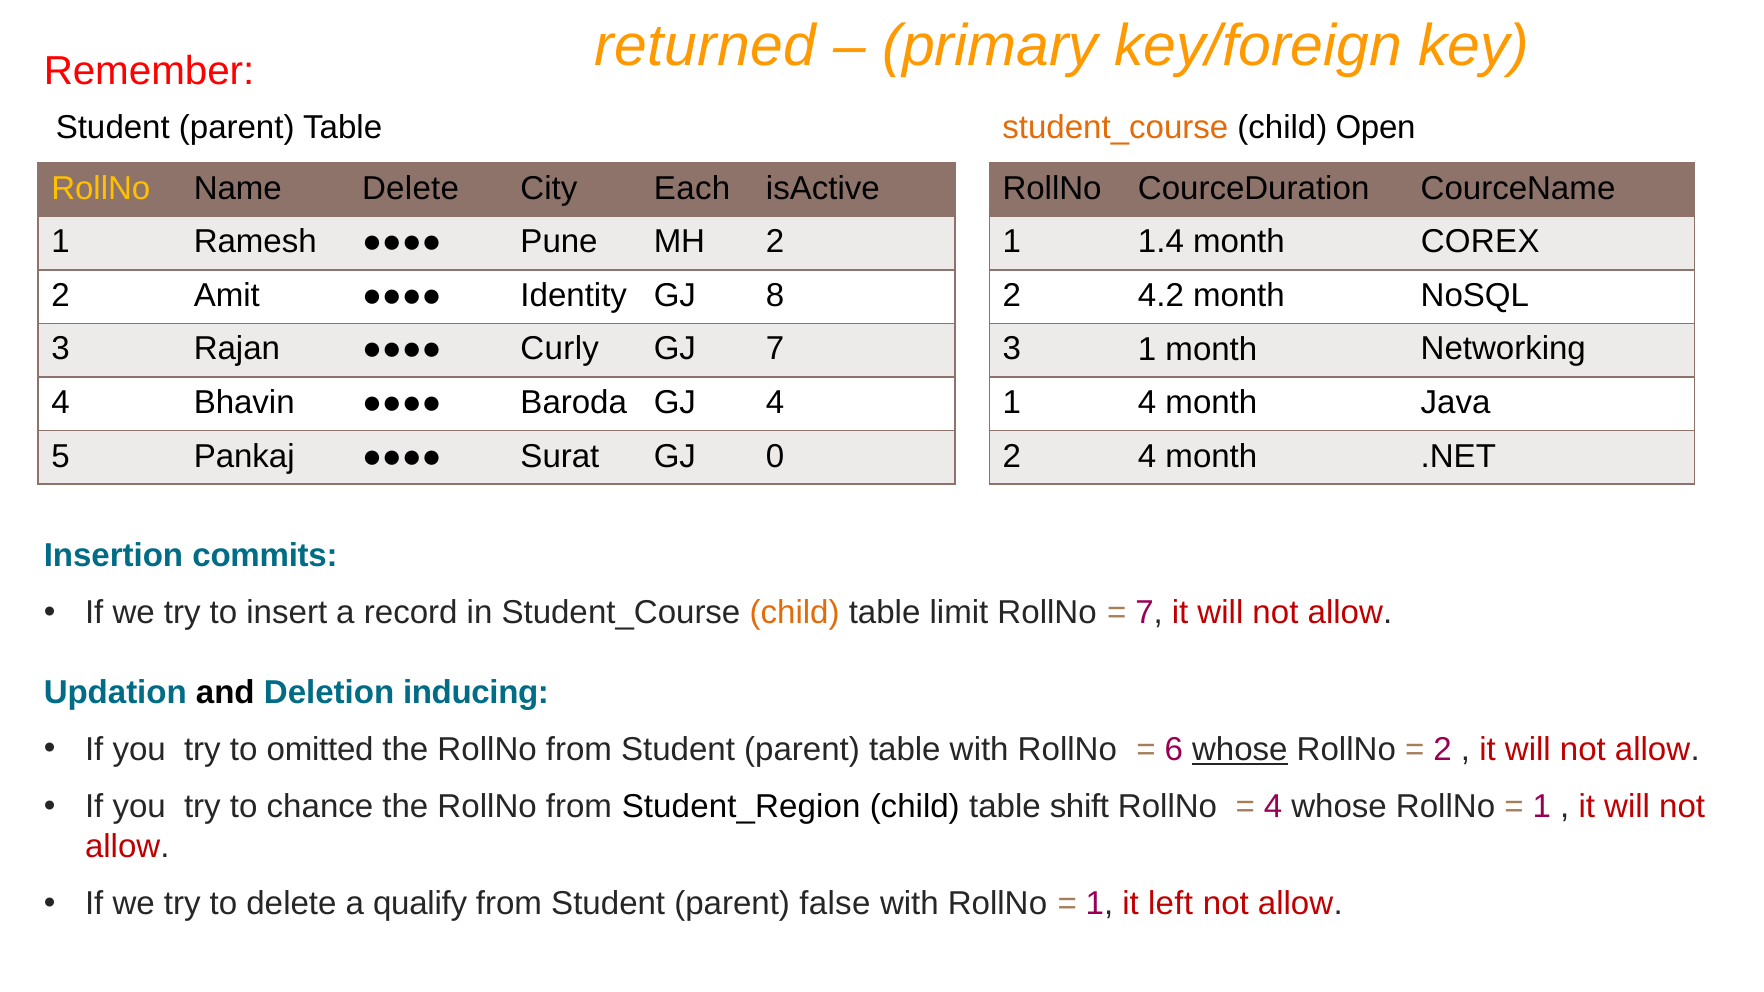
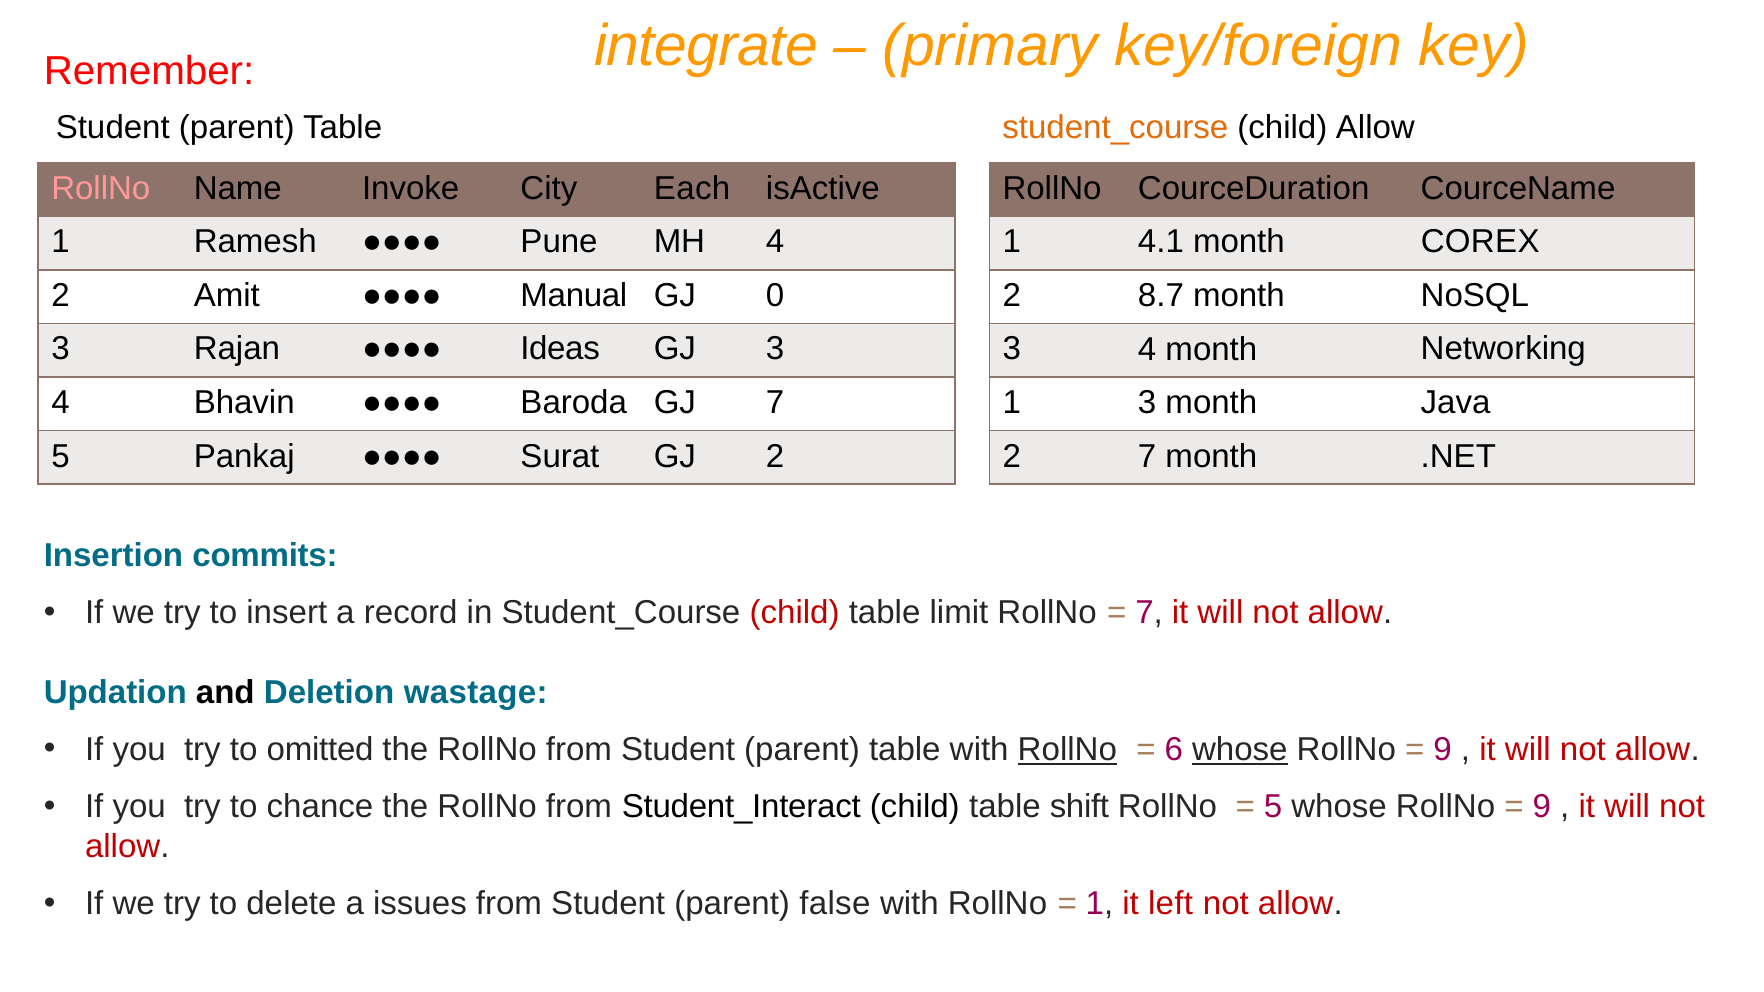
returned: returned -> integrate (706, 46)
child Open: Open -> Allow (1375, 127)
RollNo colour: yellow -> pink (101, 188)
Name Delete: Delete -> Invoke (411, 188)
MH 2: 2 -> 4 (775, 242)
1.4: 1.4 -> 4.1 (1161, 242)
Identity: Identity -> Manual (574, 296)
8: 8 -> 0 (775, 296)
4.2: 4.2 -> 8.7 (1161, 296)
Curly: Curly -> Ideas (560, 349)
GJ 7: 7 -> 3 (775, 349)
1: 1 -> 4 (1147, 349)
GJ 4: 4 -> 7 (775, 403)
1 4: 4 -> 3 (1147, 403)
GJ 0: 0 -> 2 (775, 456)
2 4: 4 -> 7 (1147, 456)
child colour: orange -> red (795, 613)
inducing: inducing -> wastage (476, 693)
RollNo underline: none -> present (1067, 750)
2: 2 -> 9 (1443, 750)
Student_Region: Student_Region -> Student_Interact (741, 807)
4: 4 -> 5 (1273, 807)
1: 1 -> 9 (1542, 807)
qualify: qualify -> issues (420, 904)
